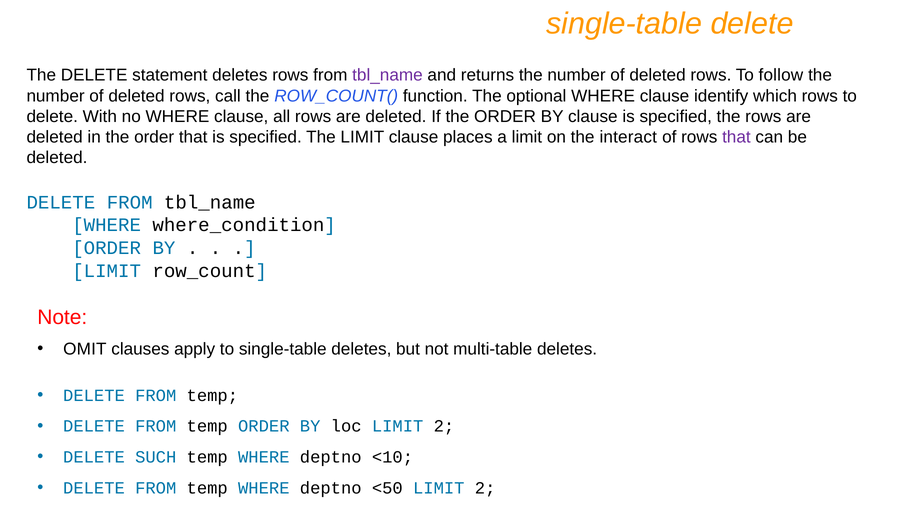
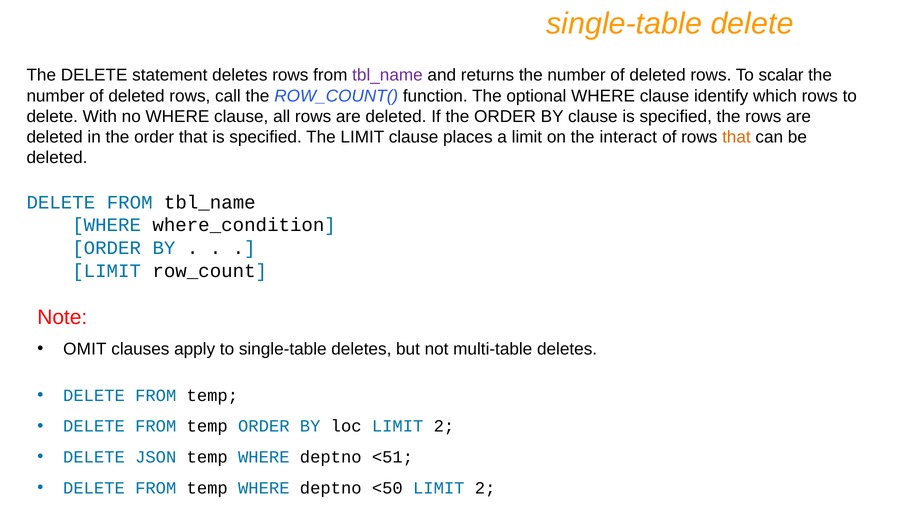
follow: follow -> scalar (781, 75)
that colour: purple -> orange (736, 137)
SUCH: SUCH -> JSON (156, 458)
<10: <10 -> <51 (392, 458)
